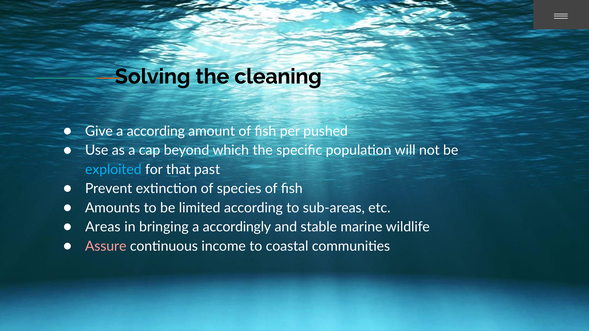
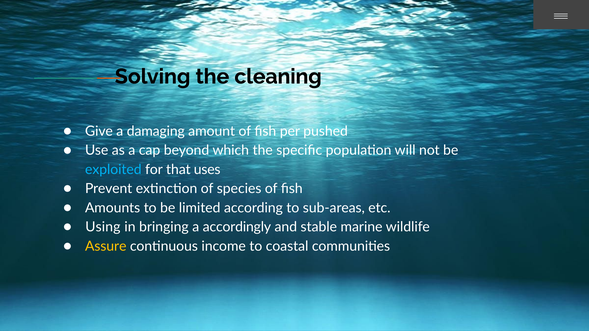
a according: according -> damaging (156, 131)
past: past -> uses (207, 170)
Areas: Areas -> Using (103, 227)
Assure colour: pink -> yellow (106, 246)
